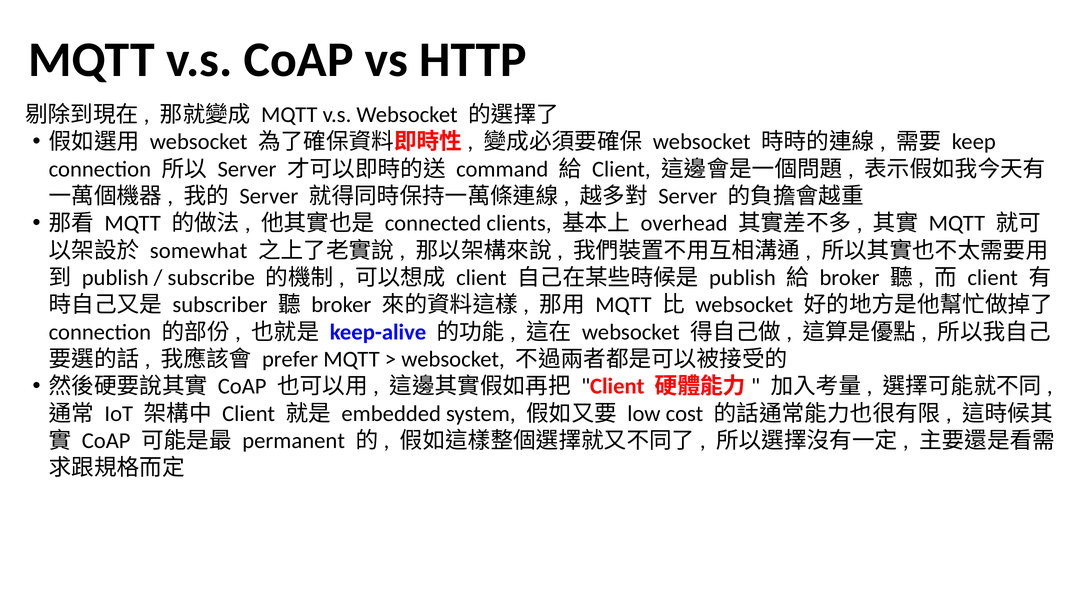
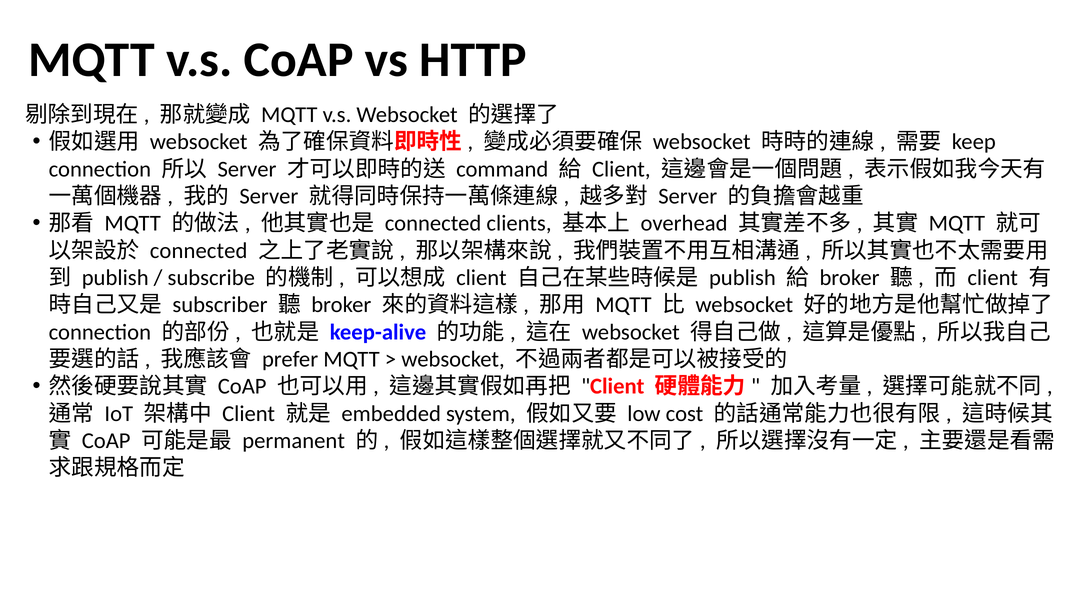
somewhat: somewhat -> connected (199, 251)
